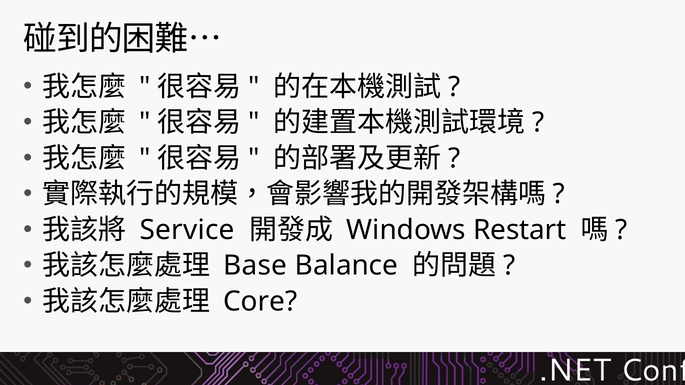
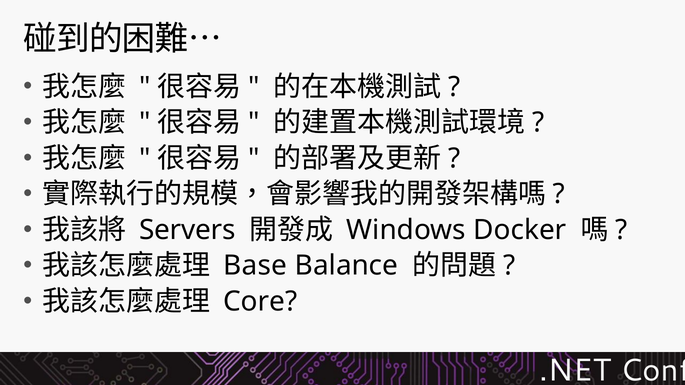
Service: Service -> Servers (187, 230)
Restart: Restart -> Docker (520, 230)
